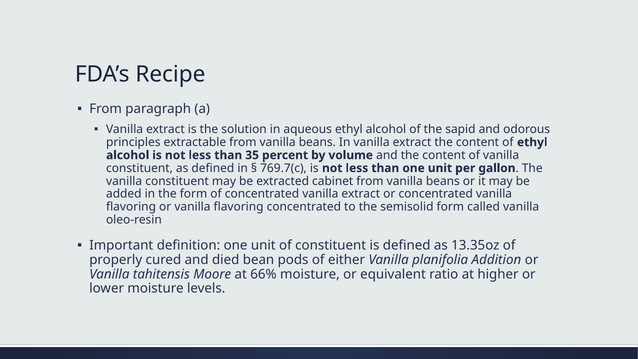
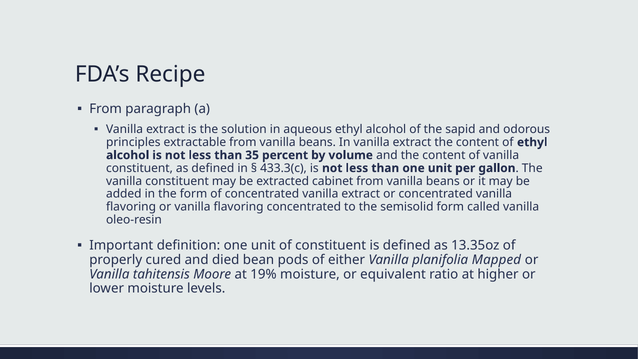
769.7(c: 769.7(c -> 433.3(c (283, 168)
Addition: Addition -> Mapped (496, 260)
66%: 66% -> 19% (263, 274)
